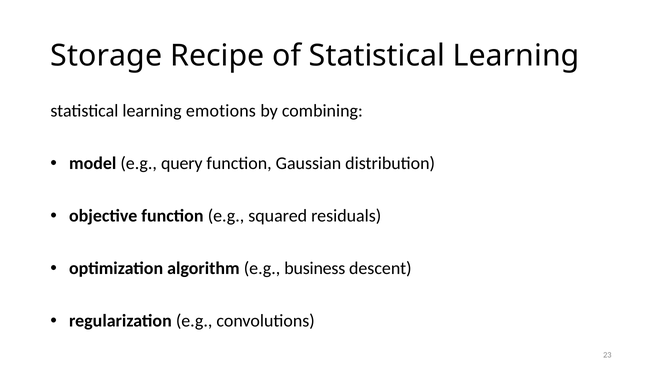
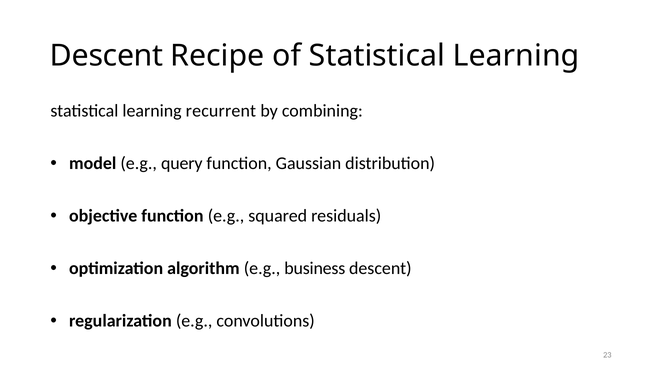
Storage: Storage -> Descent (107, 56)
emotions: emotions -> recurrent (221, 111)
